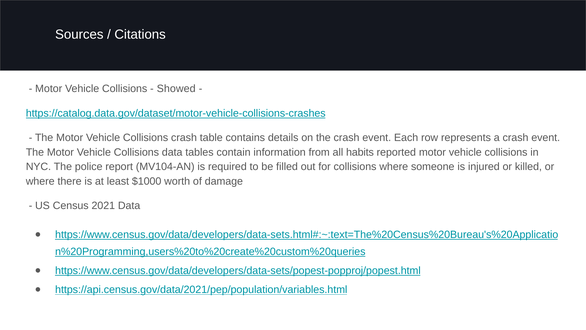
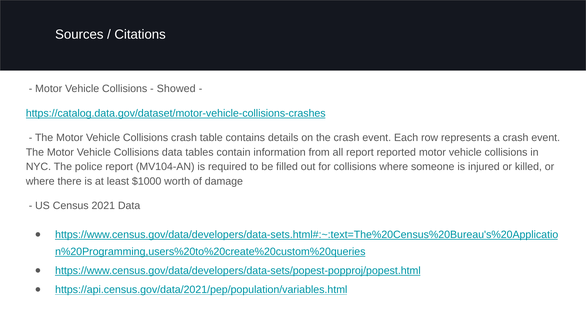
all habits: habits -> report (360, 152)
